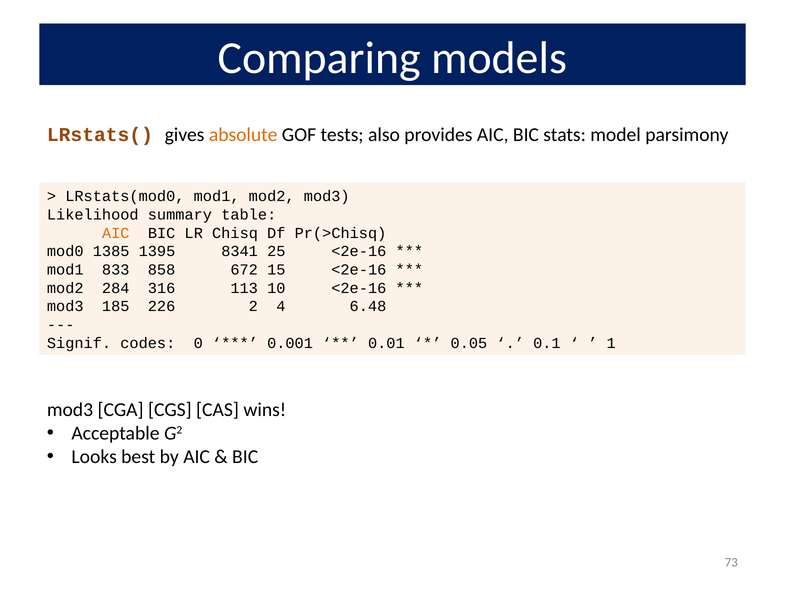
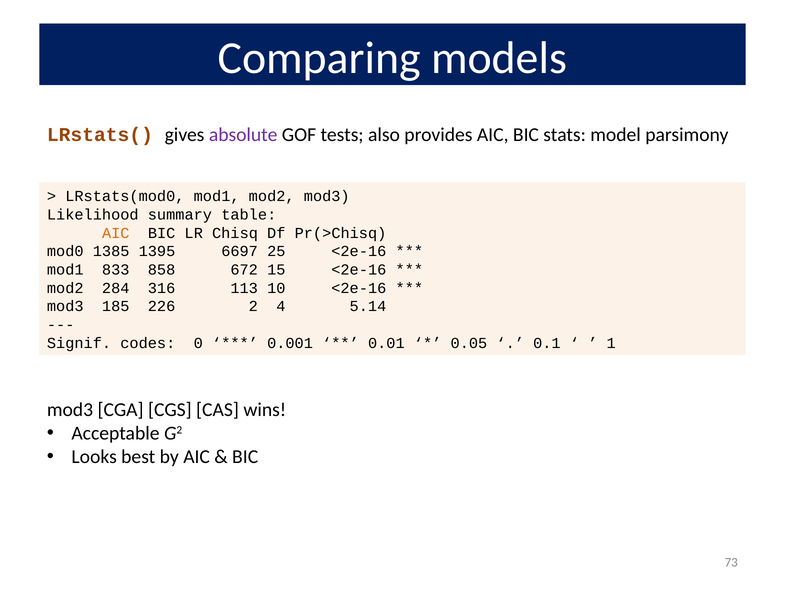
absolute colour: orange -> purple (243, 135)
8341: 8341 -> 6697 (240, 251)
6.48: 6.48 -> 5.14 (368, 306)
